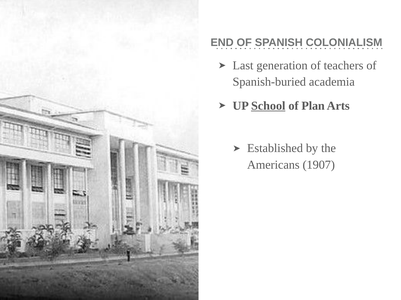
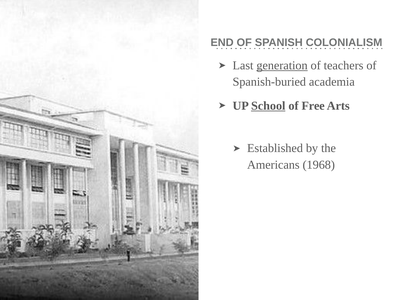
generation underline: none -> present (282, 66)
Plan: Plan -> Free (313, 106)
1907: 1907 -> 1968 (319, 165)
